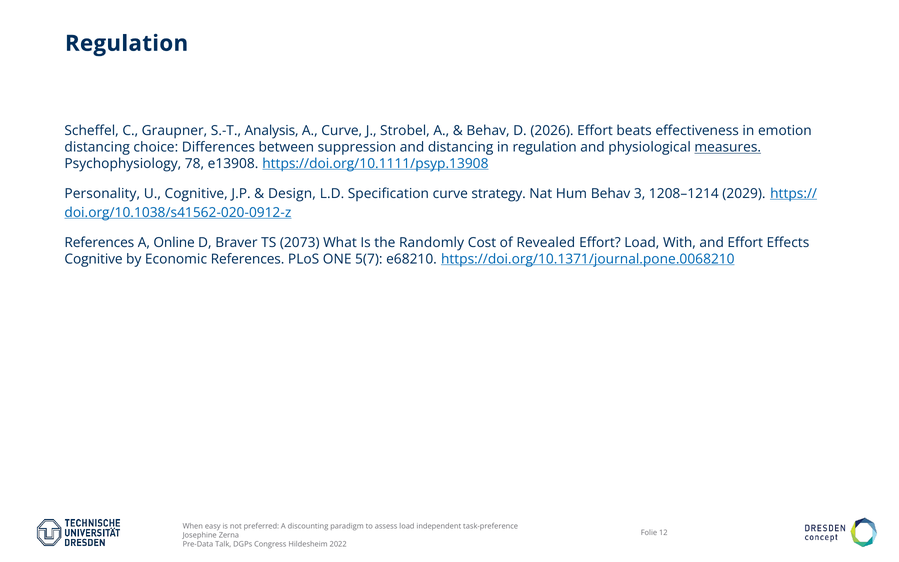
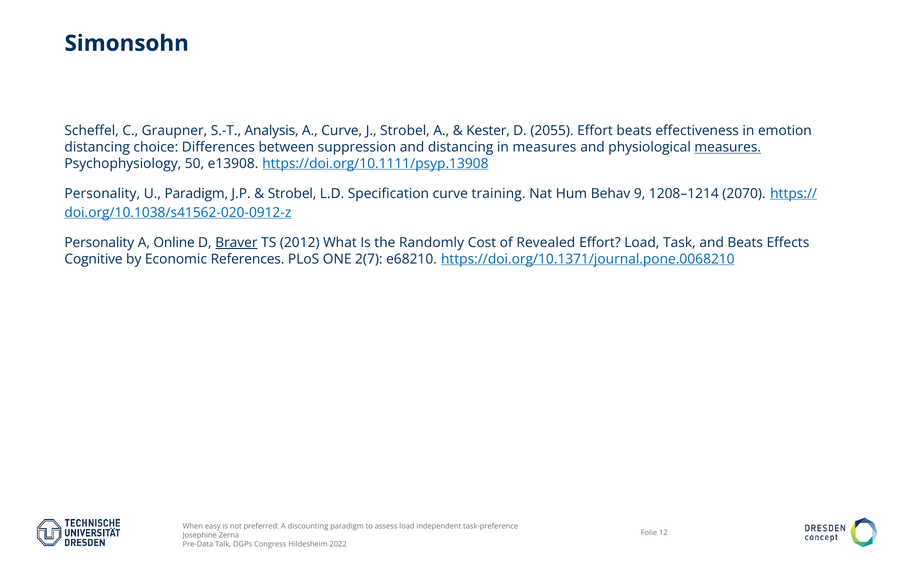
Regulation: Regulation -> Simonsohn (127, 43)
Behav: Behav -> Kester (488, 131)
2026: 2026 -> 2055 (552, 131)
in regulation: regulation -> measures (544, 147)
78: 78 -> 50 (194, 164)
U Cognitive: Cognitive -> Paradigm (196, 194)
Design: Design -> Strobel (292, 194)
strategy: strategy -> training (499, 194)
3: 3 -> 9 (640, 194)
2029: 2029 -> 2070 (744, 194)
References: References -> Personality (99, 242)
Braver underline: none -> present (236, 242)
2073: 2073 -> 2012 (300, 242)
With: With -> Task (679, 242)
and Effort: Effort -> Beats (745, 242)
5(7: 5(7 -> 2(7 (369, 259)
